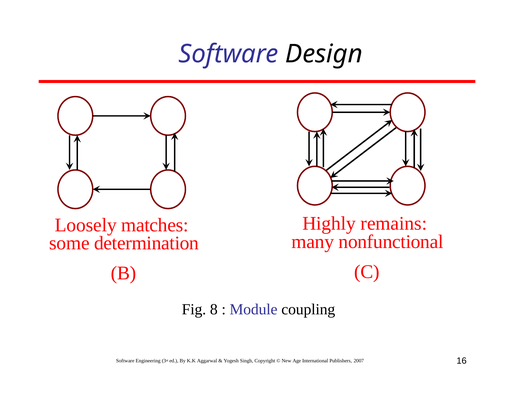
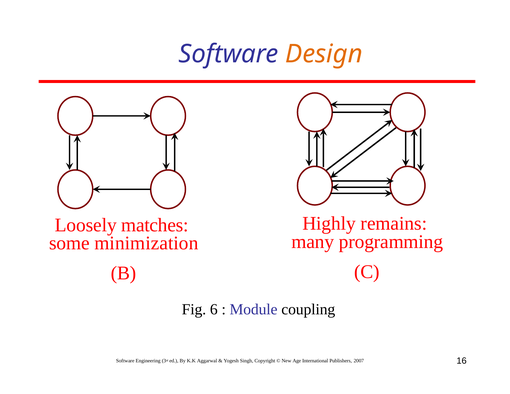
Design colour: black -> orange (324, 54)
nonfunctional: nonfunctional -> programming (391, 242)
determination: determination -> minimization (146, 243)
8: 8 -> 6 (214, 310)
